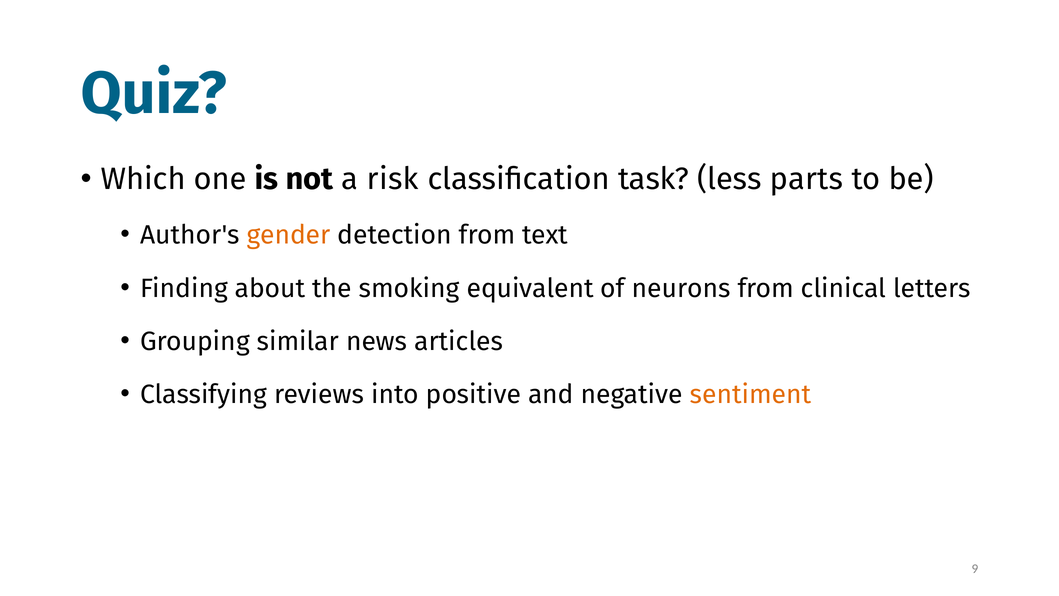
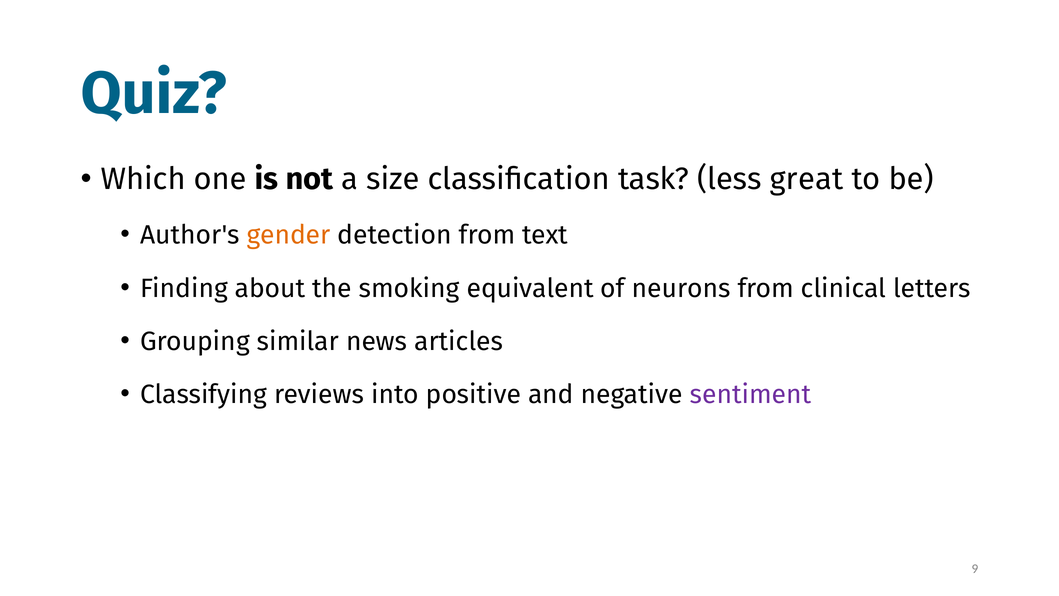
risk: risk -> size (393, 179)
parts: parts -> great (806, 179)
sentiment colour: orange -> purple (750, 395)
